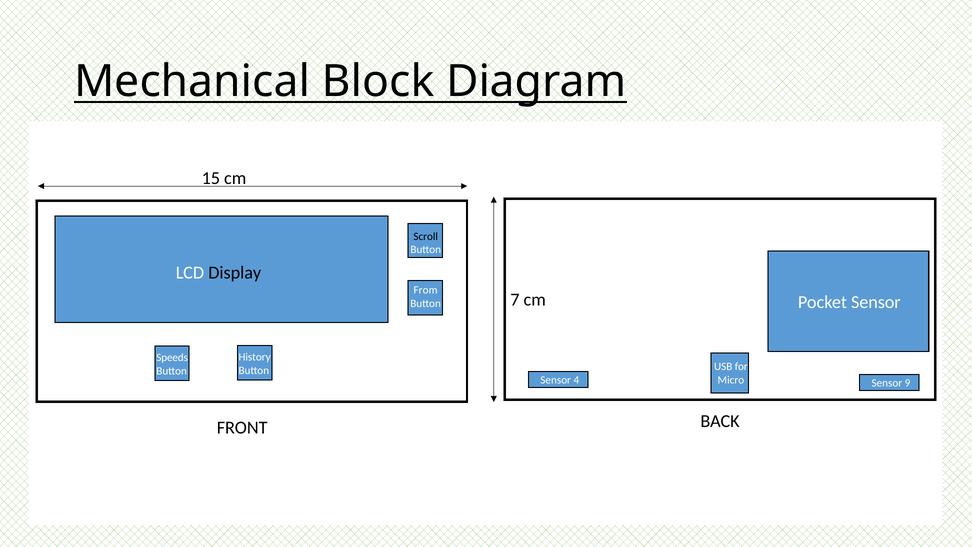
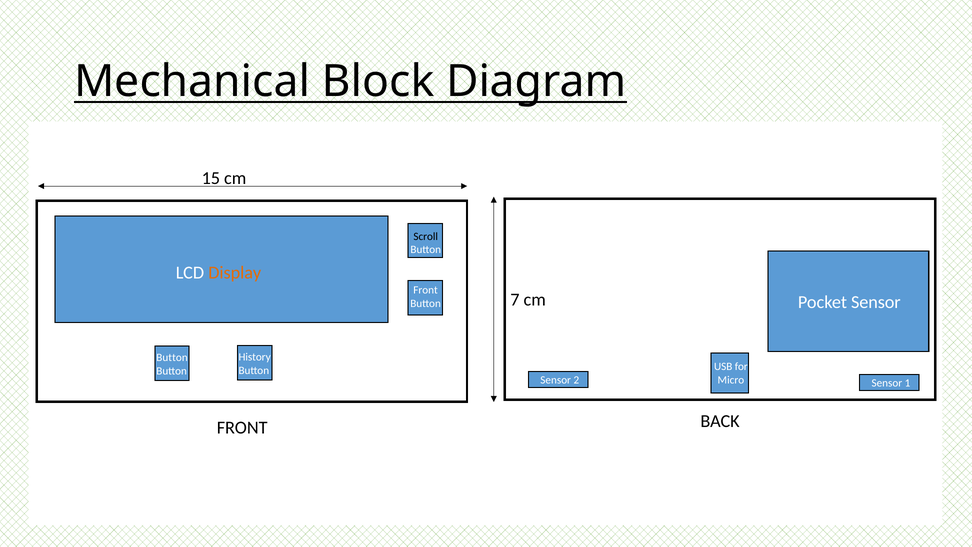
Display colour: black -> orange (235, 273)
From: From -> Front (426, 290)
Speeds: Speeds -> Button (172, 357)
4: 4 -> 2 (576, 380)
9: 9 -> 1 (907, 383)
